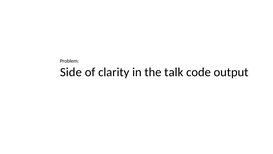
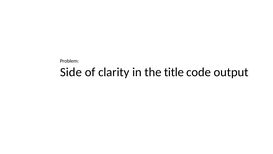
talk: talk -> title (174, 72)
